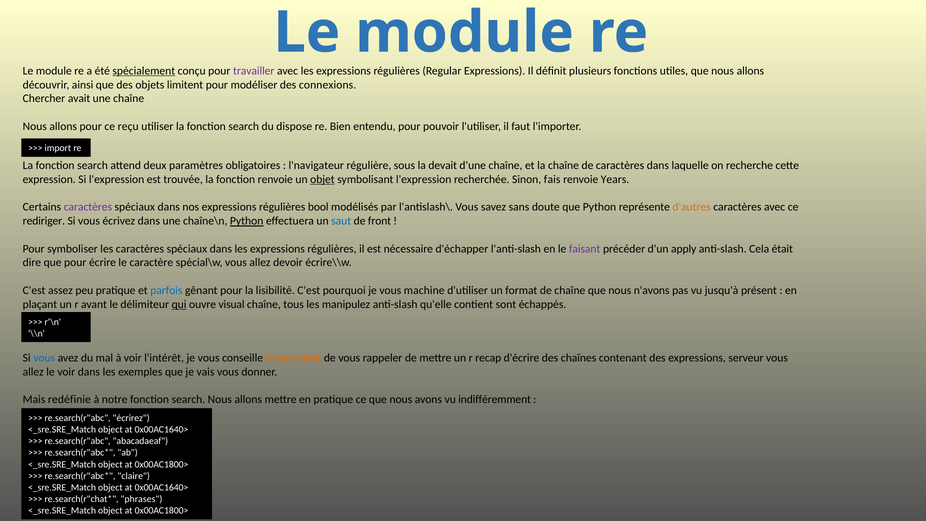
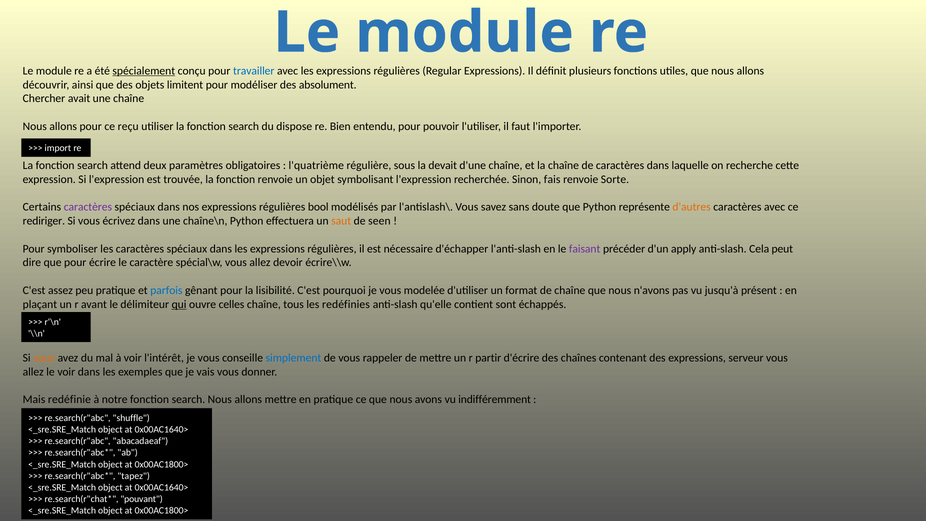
travailler colour: purple -> blue (254, 71)
connexions: connexions -> absolument (328, 85)
l'navigateur: l'navigateur -> l'quatrième (316, 165)
objet underline: present -> none (322, 179)
Years: Years -> Sorte (615, 179)
Python underline: present -> none (247, 221)
saut colour: blue -> orange (341, 221)
front: front -> seen (379, 221)
était: était -> peut (782, 249)
machine: machine -> modelée (424, 290)
visual: visual -> celles (232, 304)
manipulez: manipulez -> redéfinies (346, 304)
vous colour: blue -> orange (44, 358)
simplement colour: orange -> blue (293, 358)
recap: recap -> partir (488, 358)
écrirez: écrirez -> shuffle (131, 418)
claire: claire -> tapez (134, 476)
phrases: phrases -> pouvant (142, 499)
